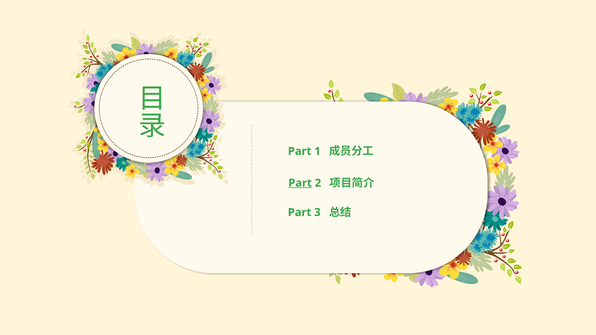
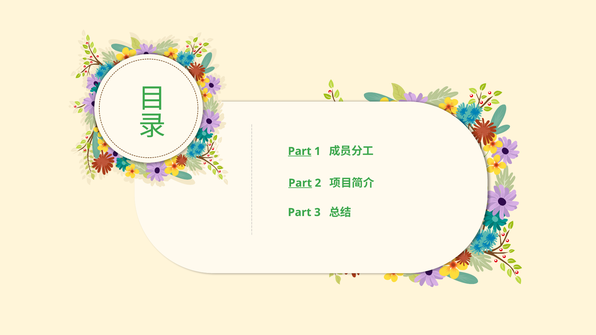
Part underline: none -> present (300, 151)
